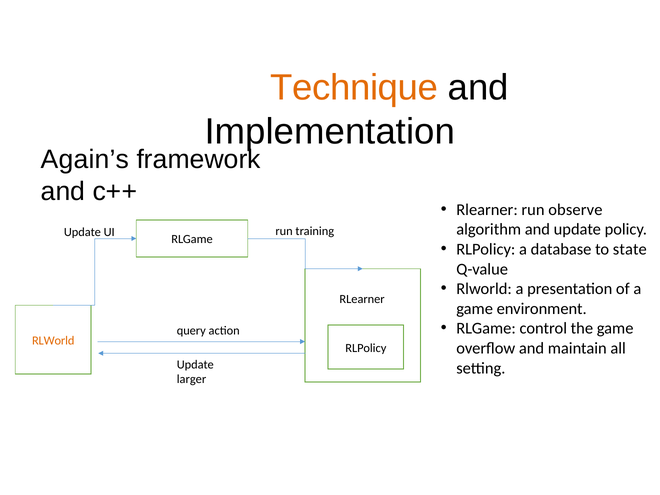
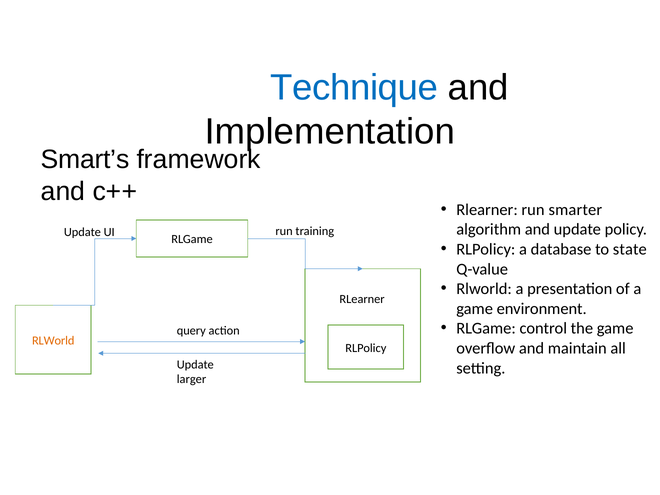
Technique colour: orange -> blue (354, 88)
Again’s: Again’s -> Smart’s (85, 159)
observe: observe -> smarter (575, 210)
